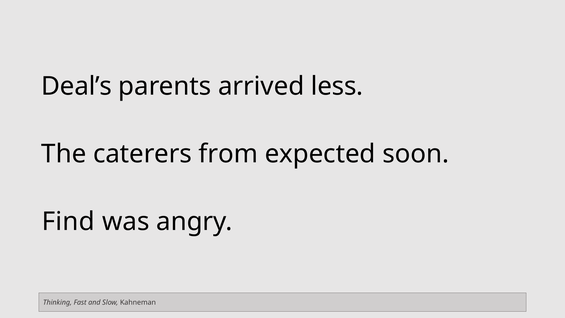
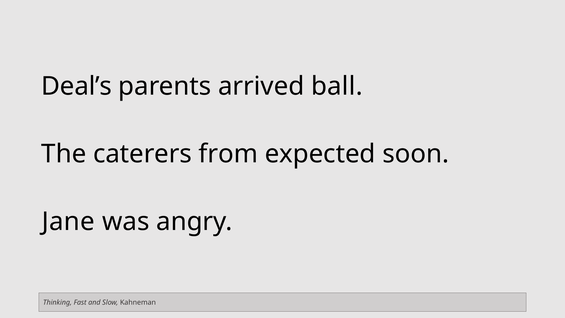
less: less -> ball (337, 86)
Find: Find -> Jane (68, 221)
